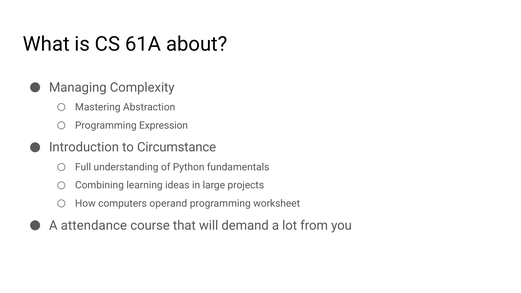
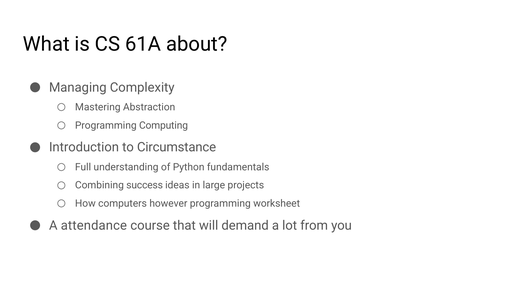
Expression: Expression -> Computing (164, 125)
learning: learning -> success (145, 185)
operand: operand -> however (168, 204)
